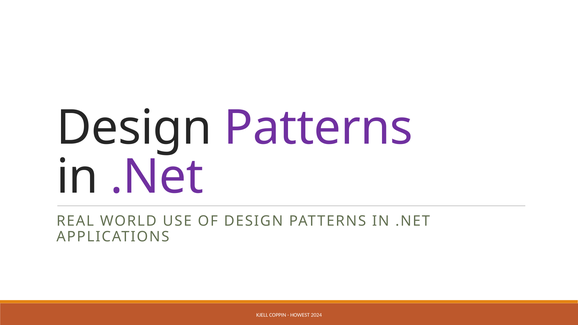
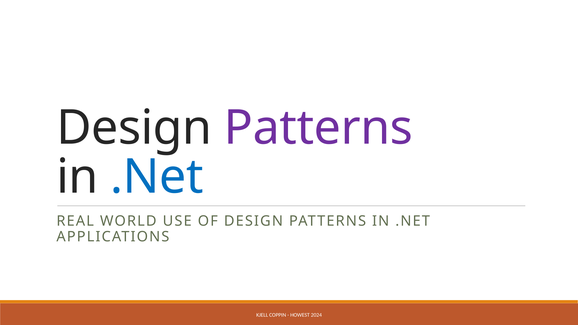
.Net colour: purple -> blue (157, 177)
